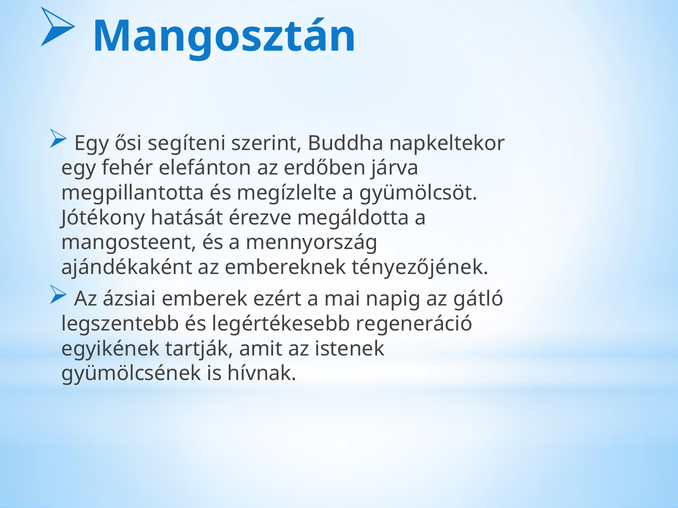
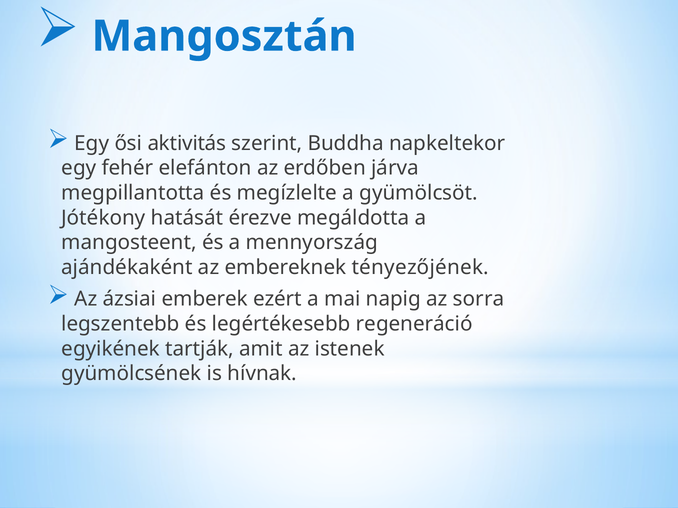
segíteni: segíteni -> aktivitás (187, 143)
gátló: gátló -> sorra (479, 299)
